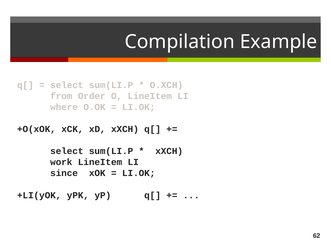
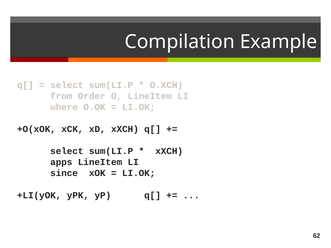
work: work -> apps (61, 162)
